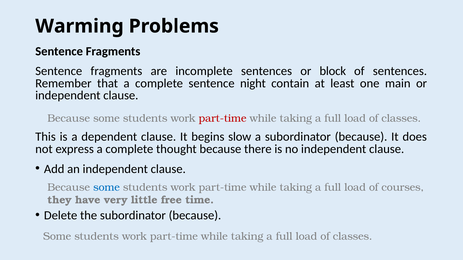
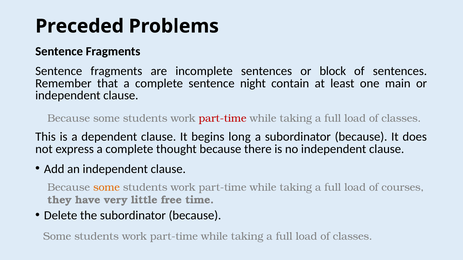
Warming: Warming -> Preceded (80, 26)
slow: slow -> long (240, 137)
some colour: blue -> orange (107, 188)
